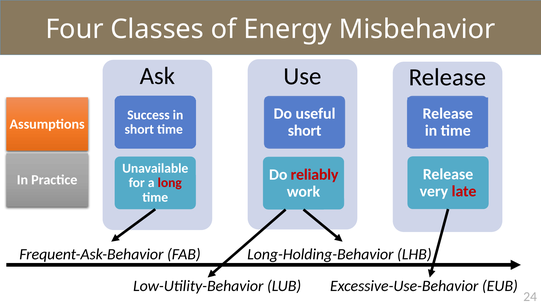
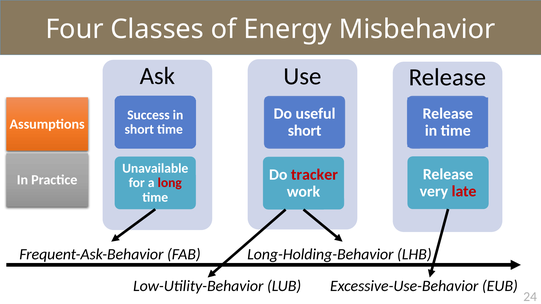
reliably: reliably -> tracker (314, 175)
